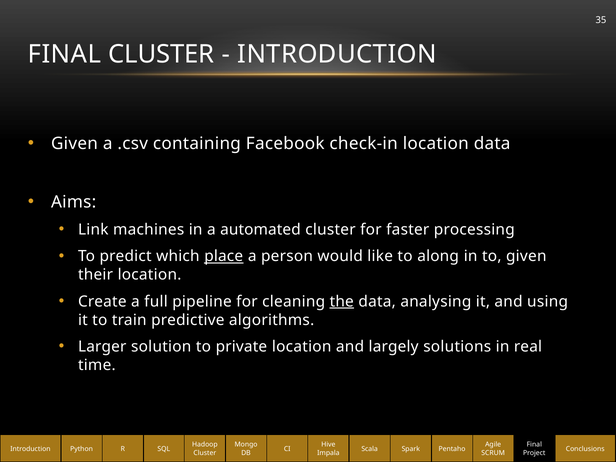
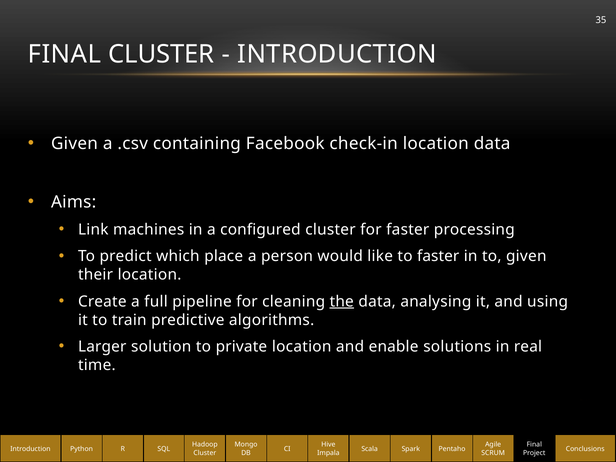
automated: automated -> configured (260, 230)
place underline: present -> none (224, 256)
to along: along -> faster (438, 256)
largely: largely -> enable (394, 347)
